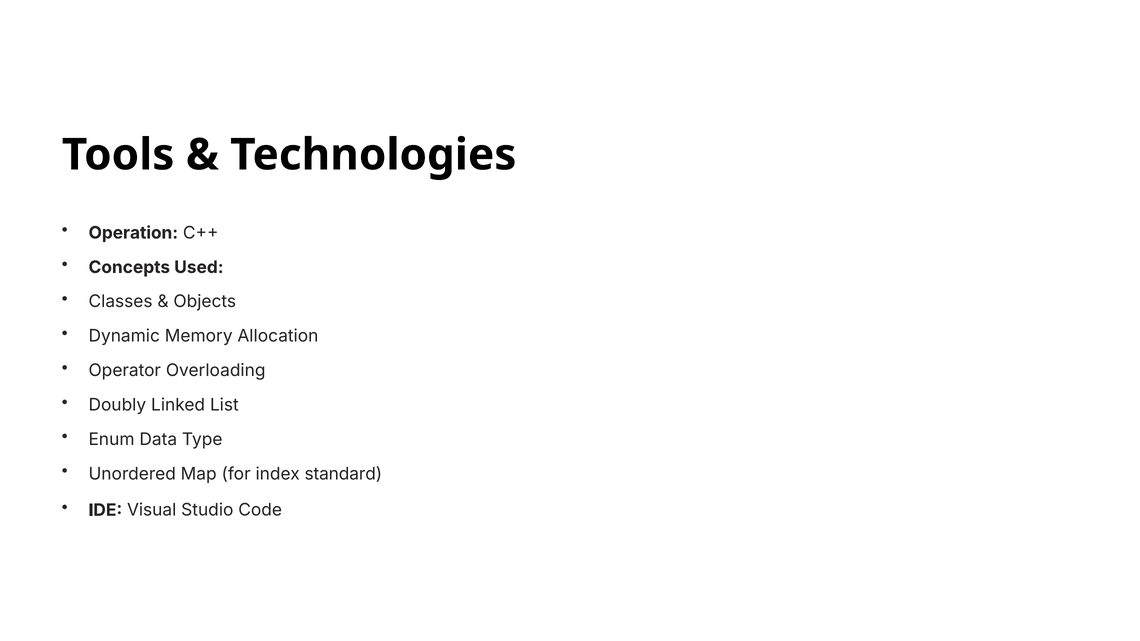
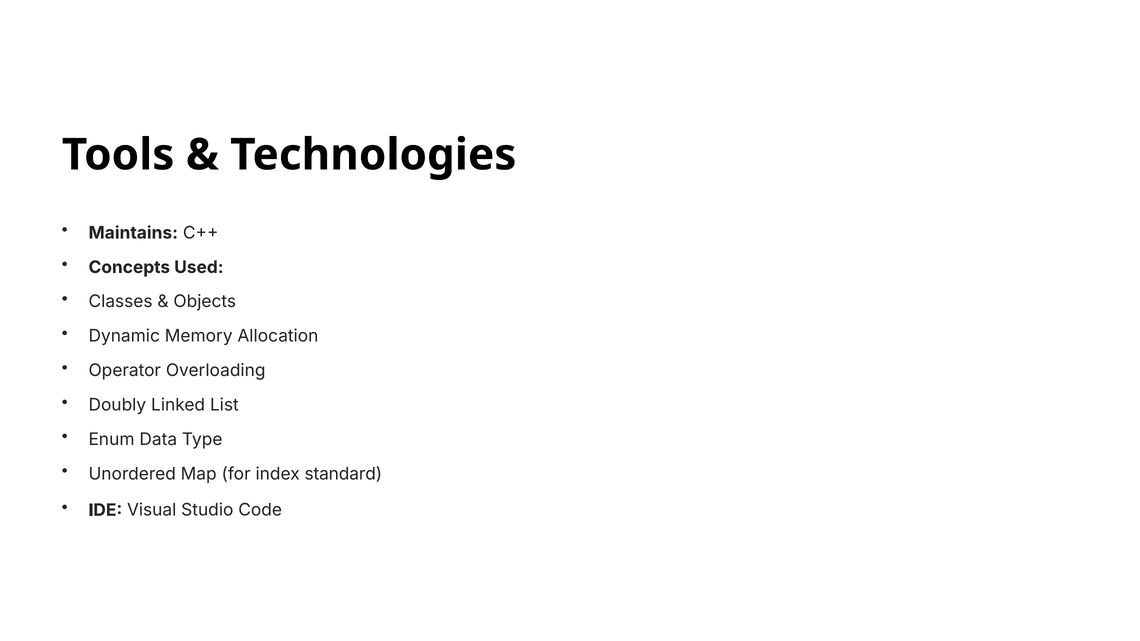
Operation: Operation -> Maintains (133, 233)
